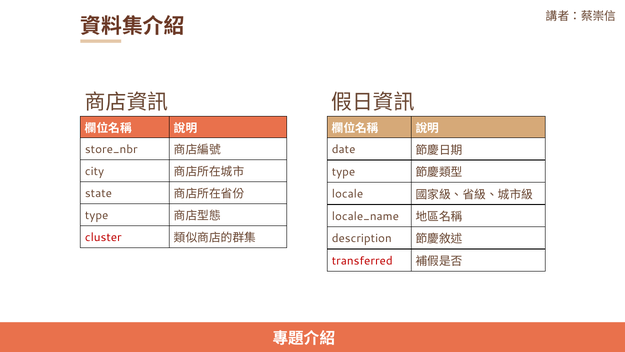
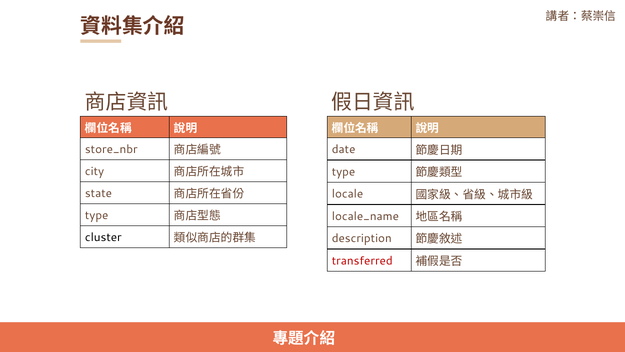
cluster colour: red -> black (103, 237)
